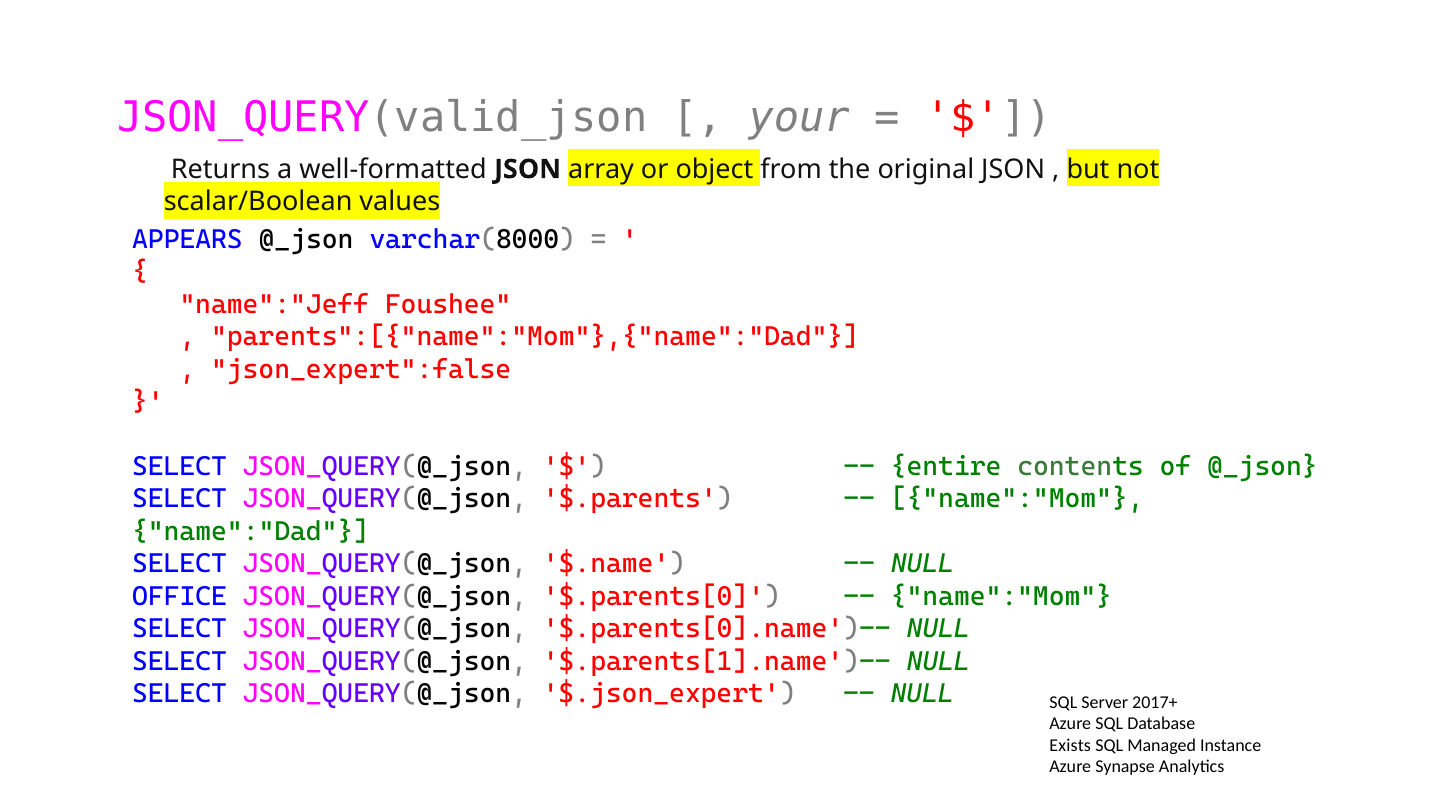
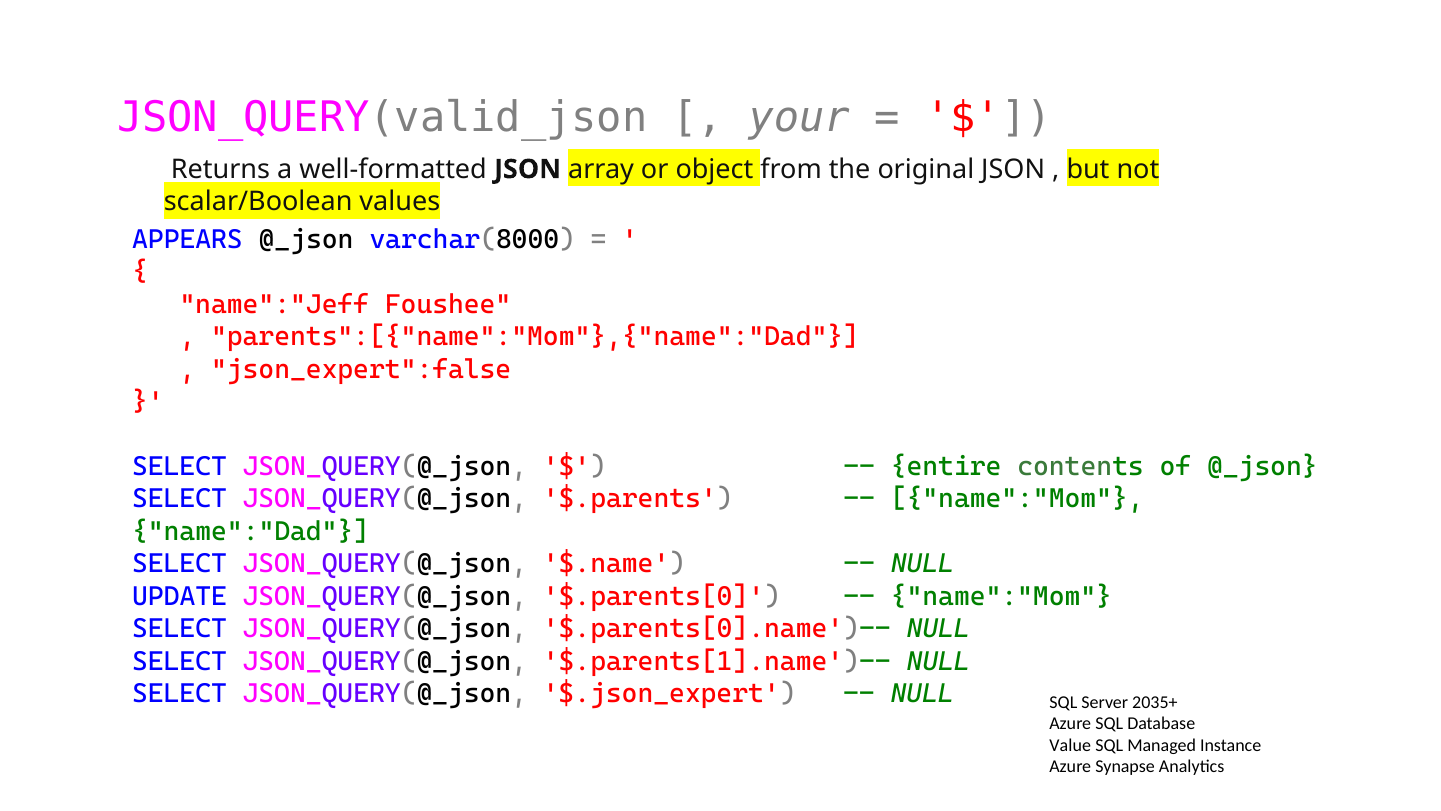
OFFICE: OFFICE -> UPDATE (180, 596)
2017+: 2017+ -> 2035+ (1155, 702)
Exists: Exists -> Value (1070, 745)
